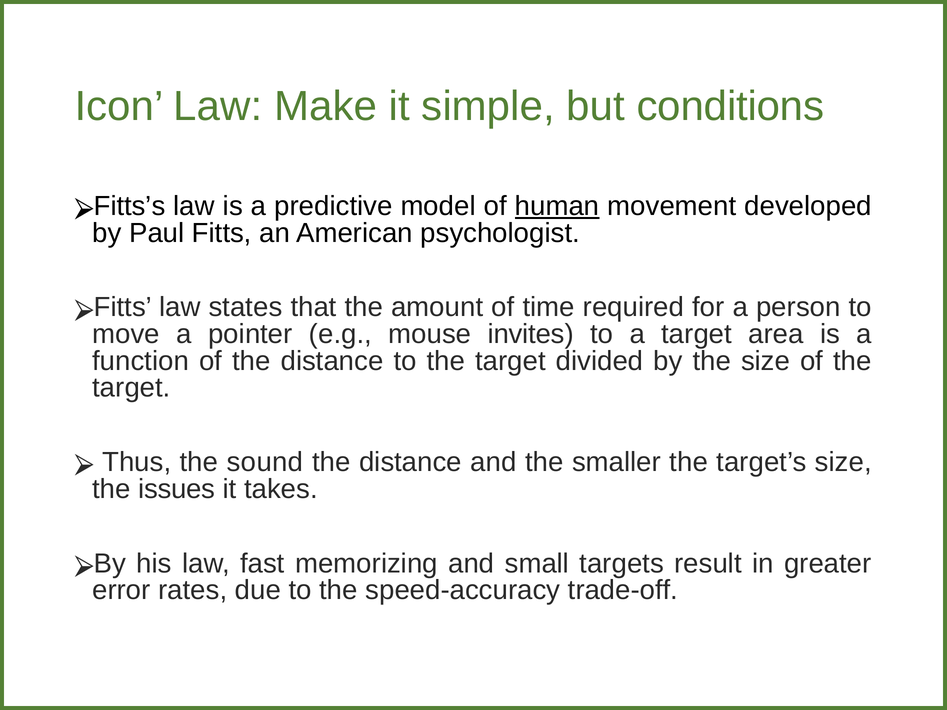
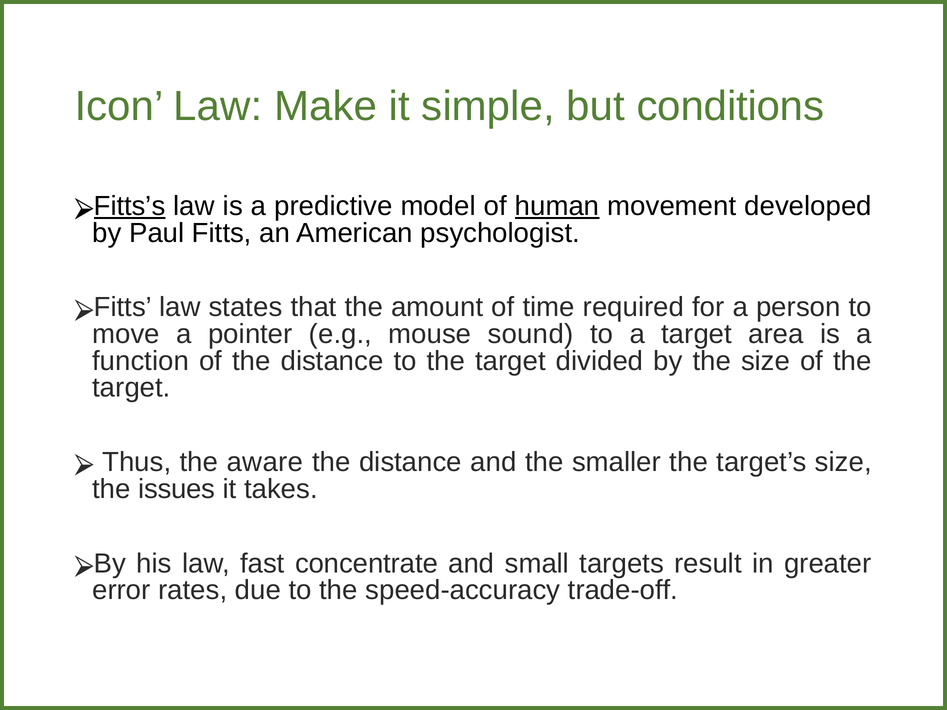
Fitts’s underline: none -> present (130, 206)
invites: invites -> sound (531, 334)
sound: sound -> aware (265, 462)
memorizing: memorizing -> concentrate (367, 564)
